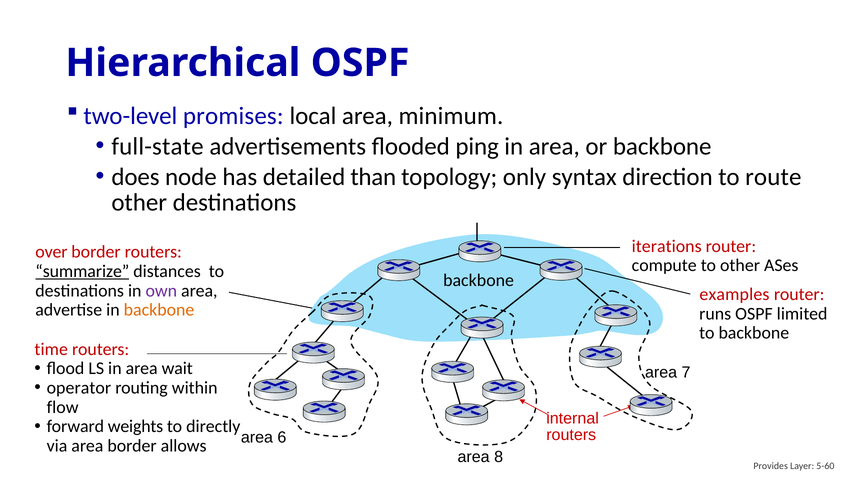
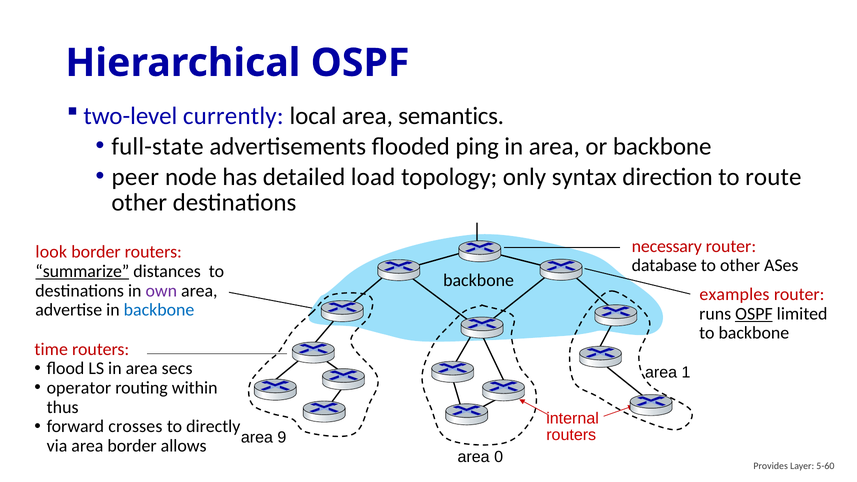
promises: promises -> currently (233, 116)
minimum: minimum -> semantics (451, 116)
does: does -> peer (135, 177)
than: than -> load (373, 177)
iterations: iterations -> necessary (667, 246)
over: over -> look (51, 252)
compute: compute -> database (664, 266)
backbone colour: orange -> blue (159, 310)
OSPF underline: none -> present (754, 314)
wait: wait -> secs (177, 369)
7: 7 -> 1 (686, 373)
flow: flow -> thus (63, 407)
weights: weights -> crosses (135, 426)
6: 6 -> 9 (282, 437)
8: 8 -> 0 (499, 457)
